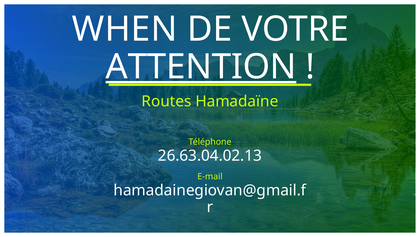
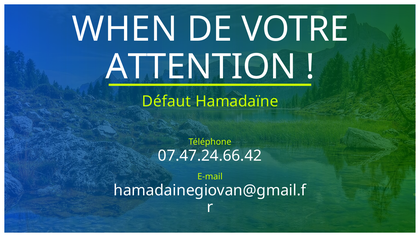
ATTENTION underline: present -> none (201, 67)
Routes: Routes -> Défaut (166, 101)
26.63.04.02.13: 26.63.04.02.13 -> 07.47.24.66.42 (210, 155)
